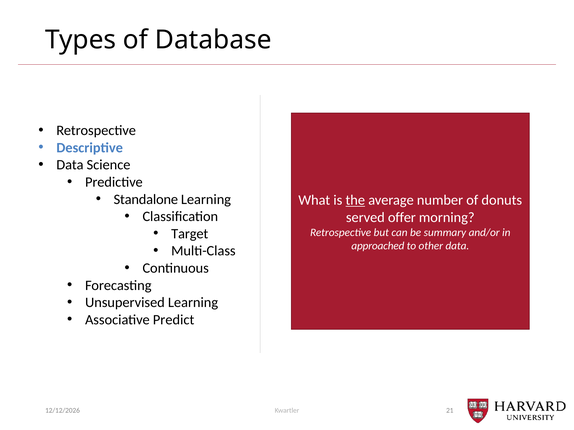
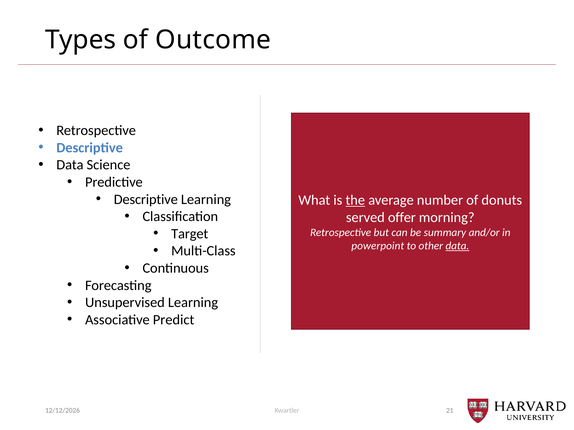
Database: Database -> Outcome (213, 40)
Standalone: Standalone -> Descriptive (146, 200)
approached: approached -> powerpoint (378, 246)
data underline: none -> present (457, 246)
